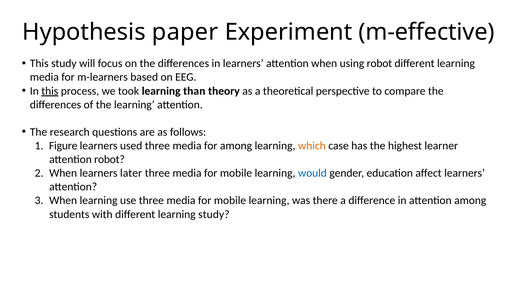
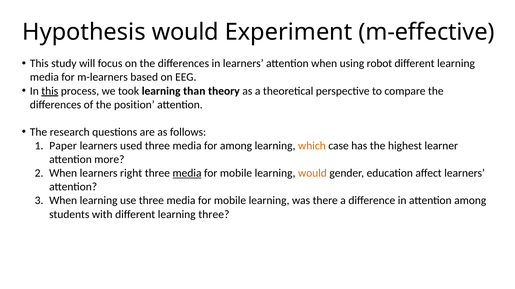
Hypothesis paper: paper -> would (185, 32)
the learning: learning -> position (134, 105)
Figure: Figure -> Paper (63, 146)
attention robot: robot -> more (109, 160)
later: later -> right (131, 174)
media underline: none -> present (187, 174)
would colour: blue -> orange (312, 174)
learning study: study -> three (214, 215)
